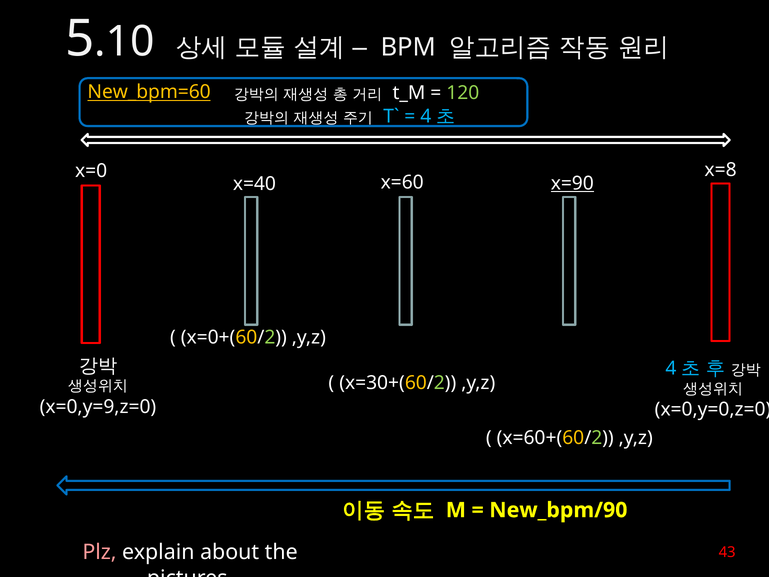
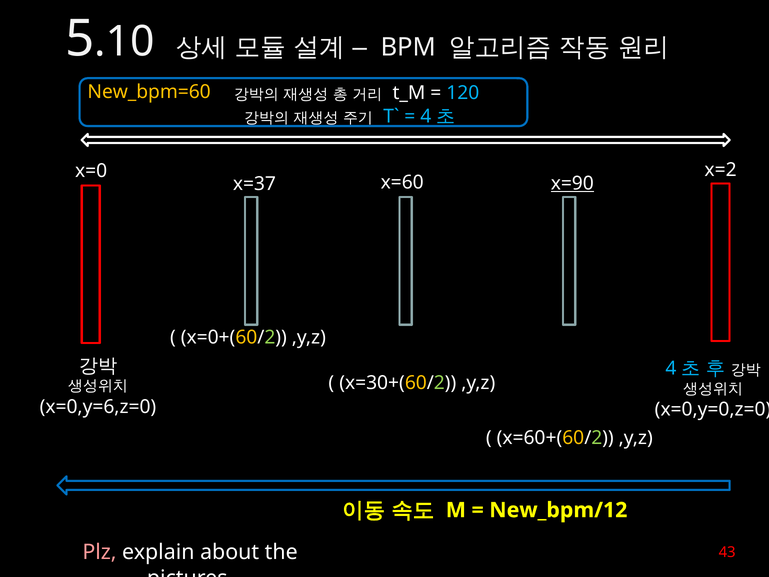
New_bpm=60 underline: present -> none (149, 92)
120 colour: light green -> light blue (463, 93)
x=8: x=8 -> x=2 (721, 170)
x=40: x=40 -> x=37 (254, 184)
x=0,y=9,z=0: x=0,y=9,z=0 -> x=0,y=6,z=0 (98, 407)
New_bpm/90: New_bpm/90 -> New_bpm/12 (558, 510)
